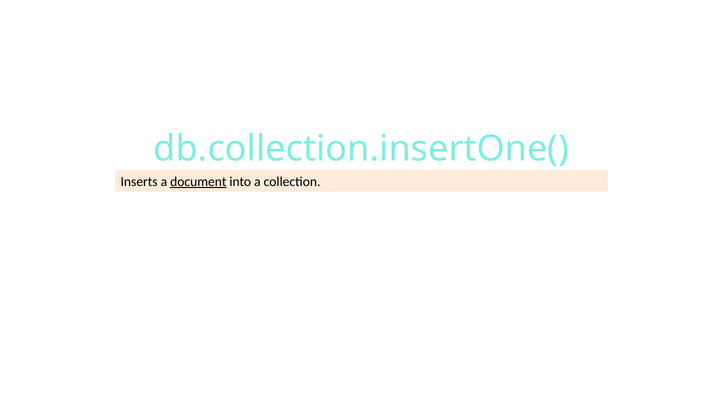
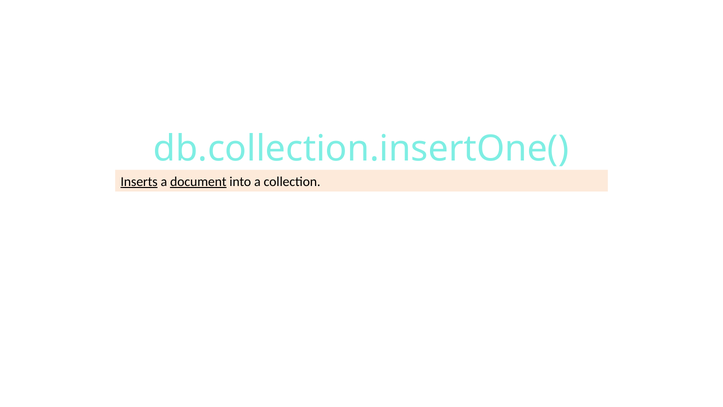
Inserts underline: none -> present (139, 181)
